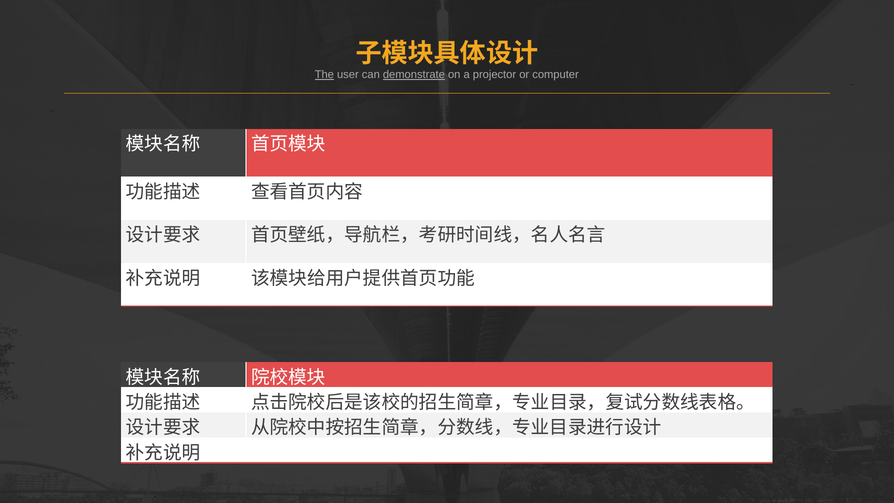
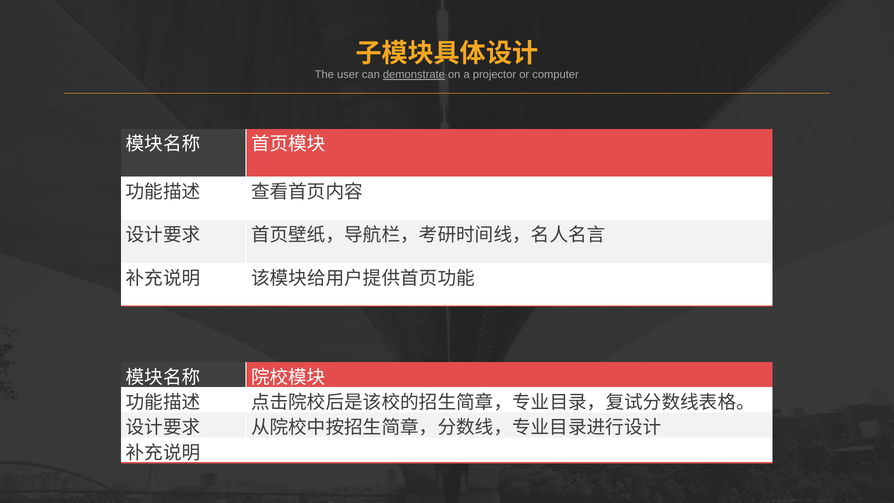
The underline: present -> none (324, 75)
